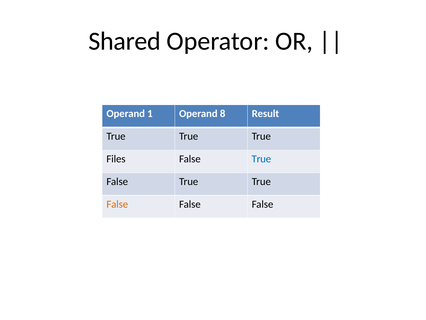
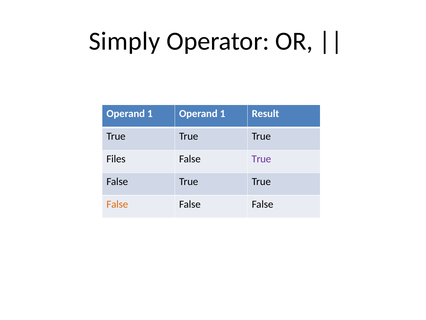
Shared: Shared -> Simply (124, 41)
1 Operand 8: 8 -> 1 (223, 114)
True colour: blue -> purple (261, 159)
